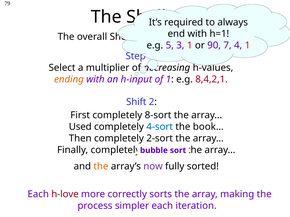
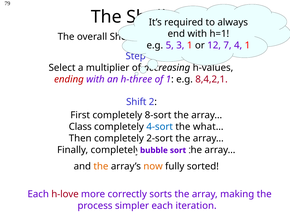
90: 90 -> 12 (214, 45)
ending colour: orange -> red (69, 79)
h-input: h-input -> h-three (136, 79)
Used: Used -> Class (80, 127)
book…: book… -> what… (208, 127)
now colour: purple -> orange (153, 167)
